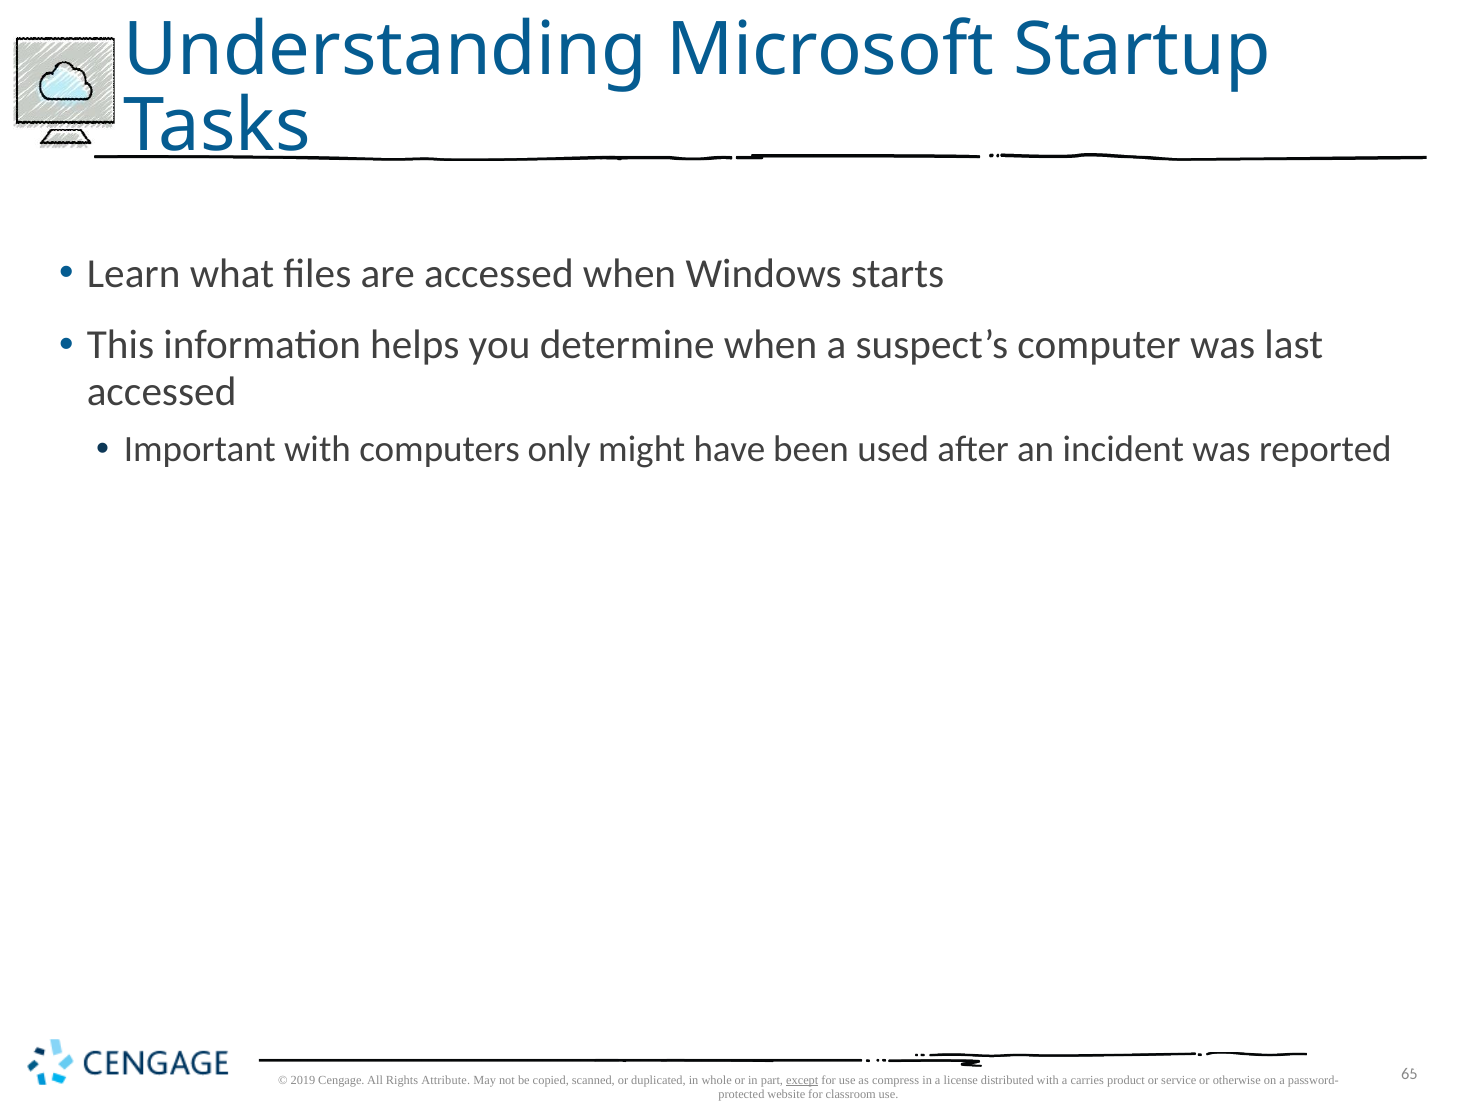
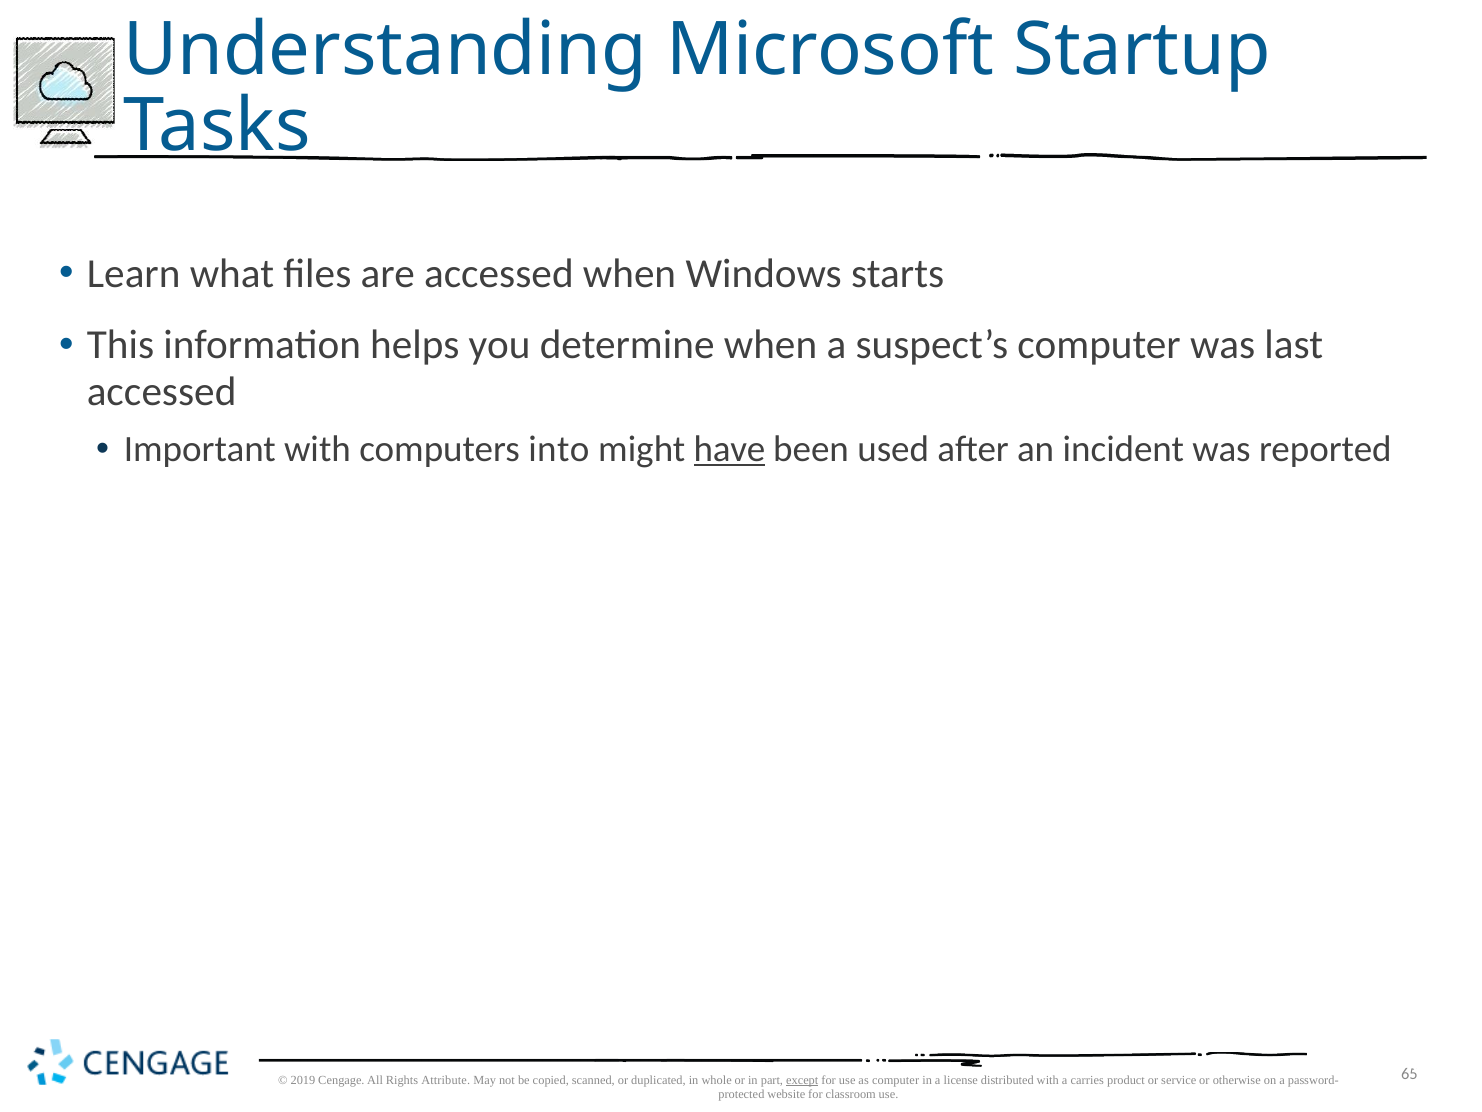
only: only -> into (559, 449)
have underline: none -> present (729, 449)
as compress: compress -> computer (896, 1079)
